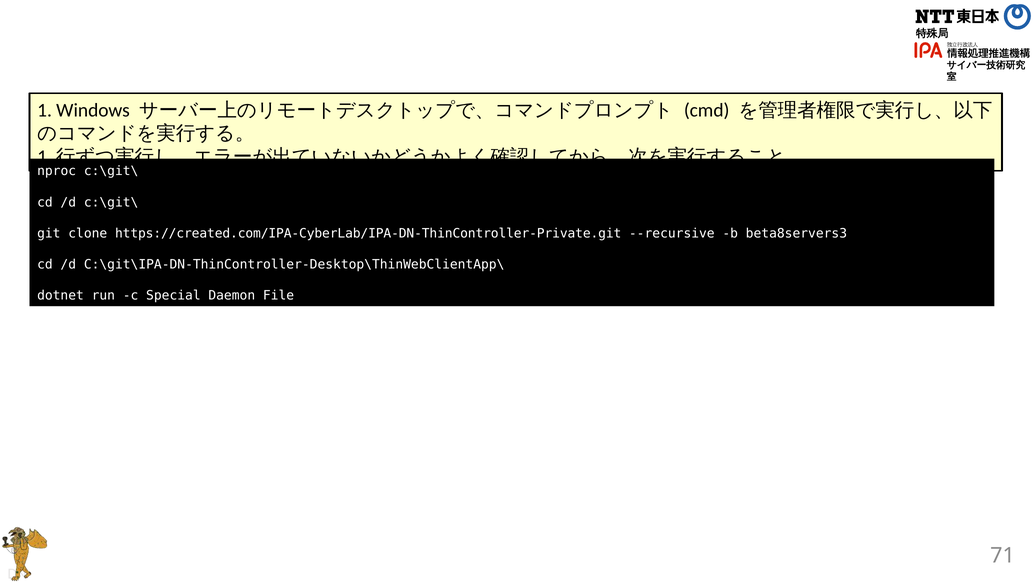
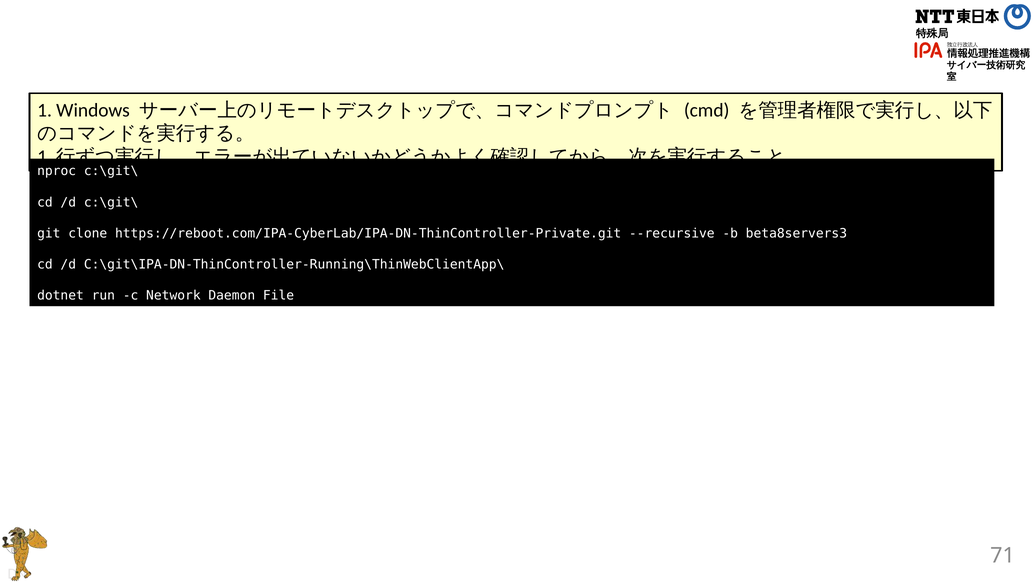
https://created.com/IPA-CyberLab/IPA-DN-ThinController-Private.git: https://created.com/IPA-CyberLab/IPA-DN-ThinController-Private.git -> https://reboot.com/IPA-CyberLab/IPA-DN-ThinController-Private.git (368, 233)
C:\git\IPA-DN-ThinController-Desktop\ThinWebClientApp\: C:\git\IPA-DN-ThinController-Desktop\ThinWebClientApp\ -> C:\git\IPA-DN-ThinController-Running\ThinWebClientApp\ (294, 264)
Special: Special -> Network (173, 295)
